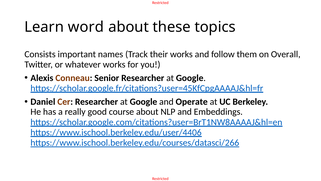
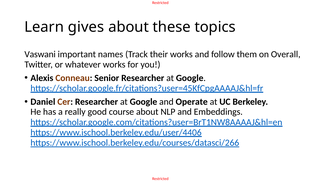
word: word -> gives (86, 27)
Consists: Consists -> Vaswani (40, 54)
